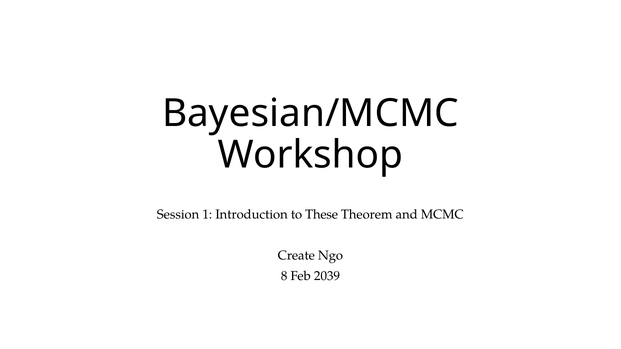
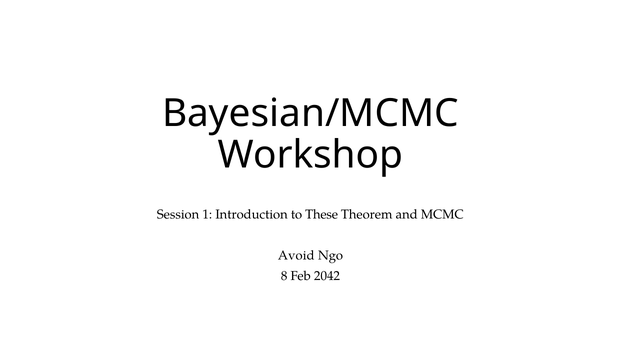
Create: Create -> Avoid (296, 256)
2039: 2039 -> 2042 (327, 276)
